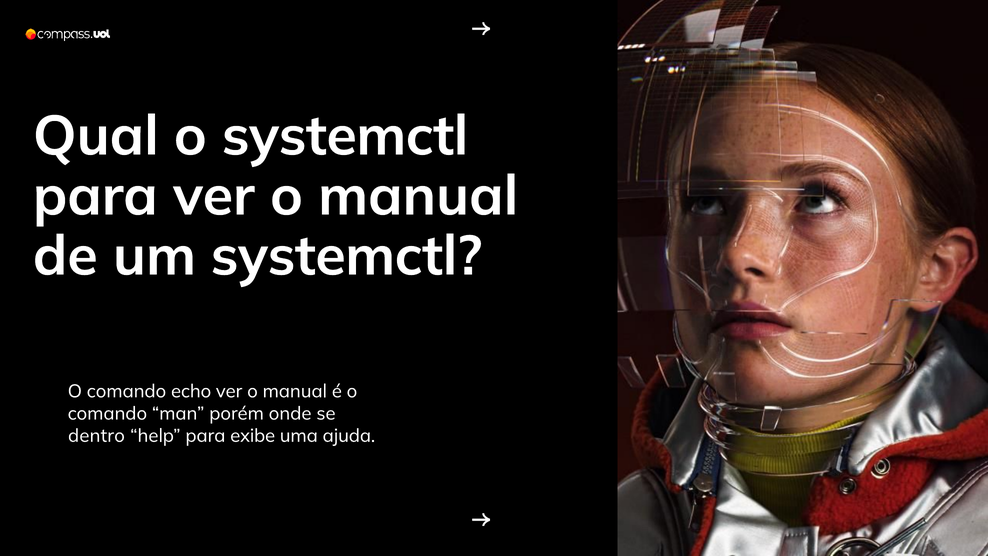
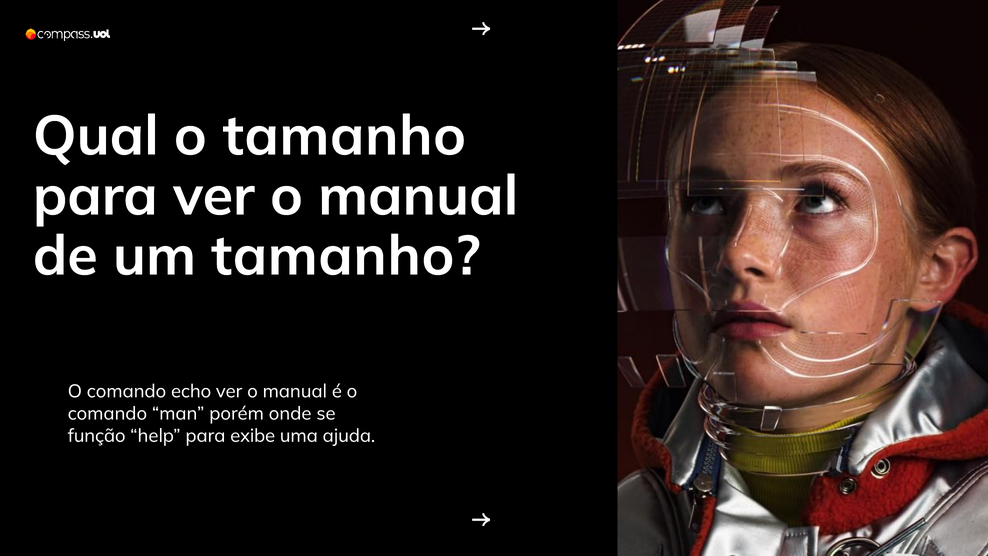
o systemctl: systemctl -> tamanho (344, 136)
um systemctl: systemctl -> tamanho (346, 256)
dentro: dentro -> função (97, 436)
